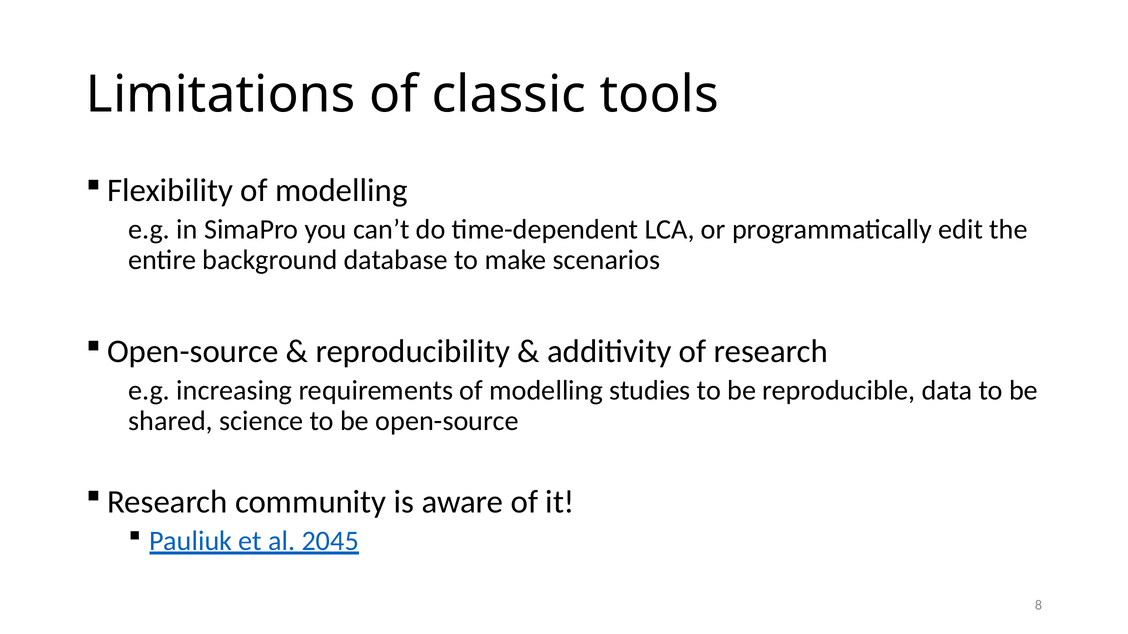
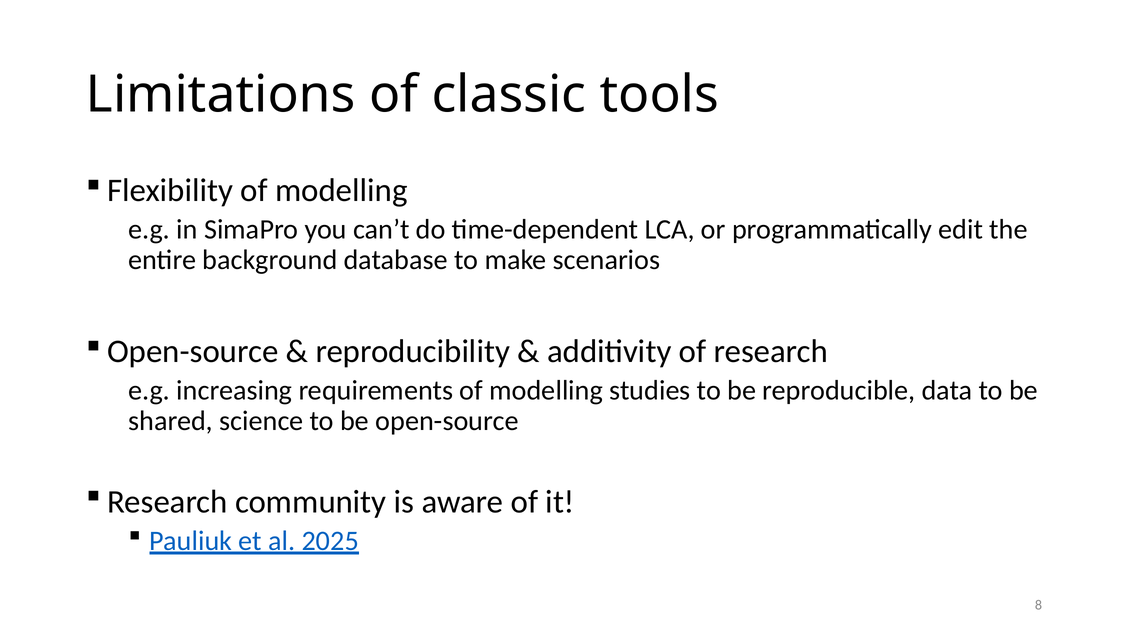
2045: 2045 -> 2025 (330, 541)
